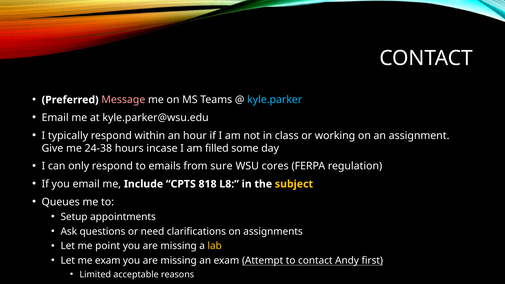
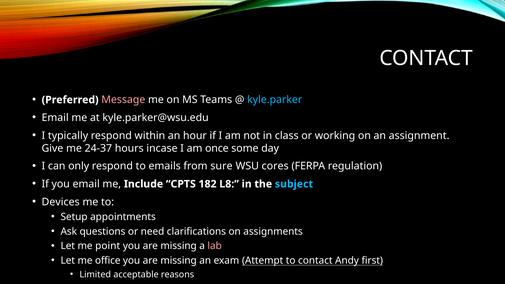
24-38: 24-38 -> 24-37 (98, 148)
filled: filled -> once (217, 148)
818: 818 -> 182 (208, 184)
subject colour: yellow -> light blue (294, 184)
Queues: Queues -> Devices (61, 202)
lab colour: yellow -> pink (215, 246)
me exam: exam -> office (108, 261)
